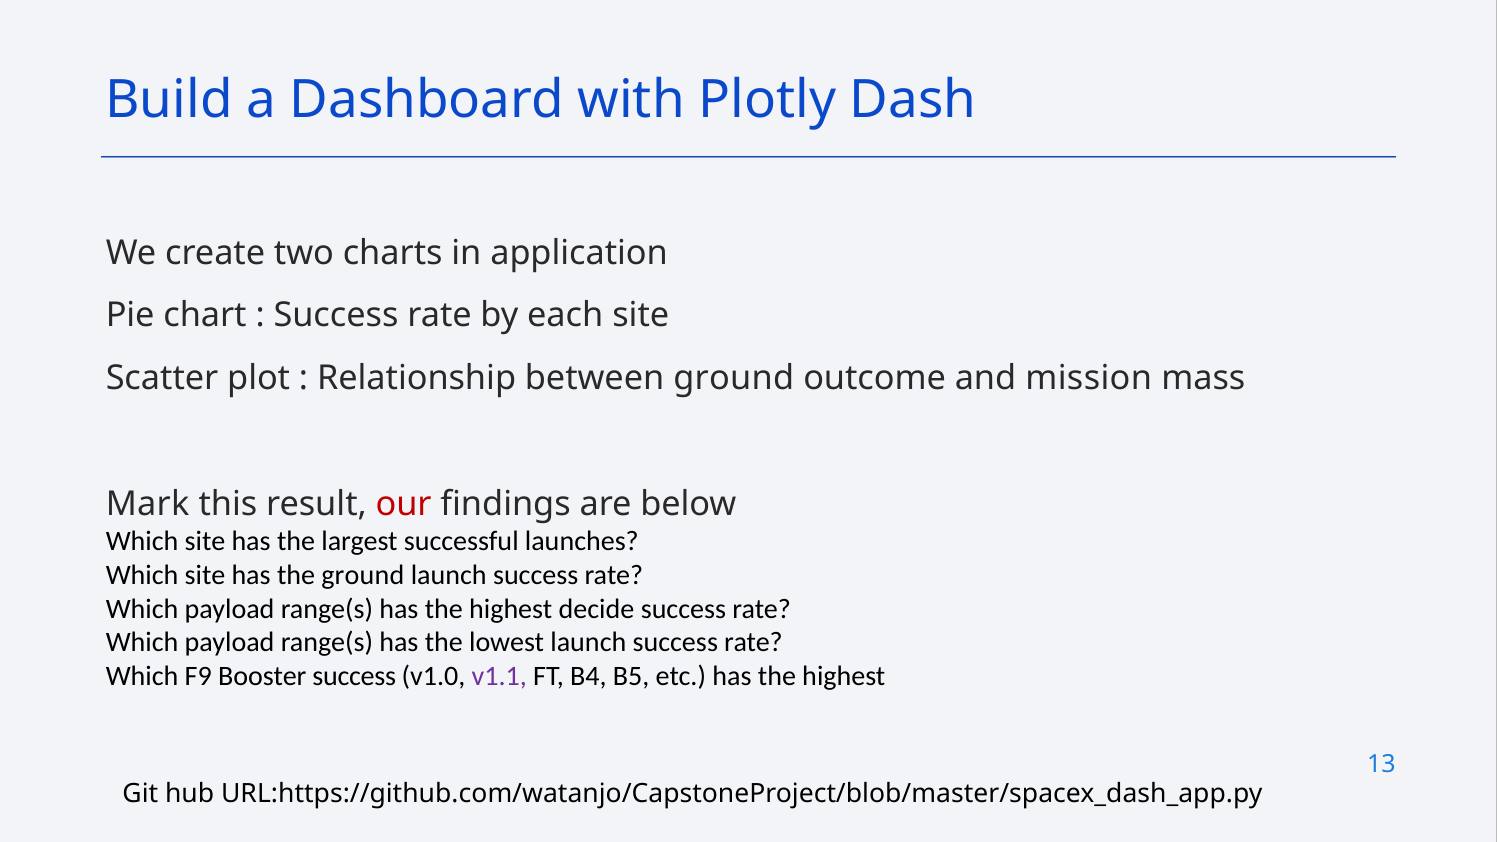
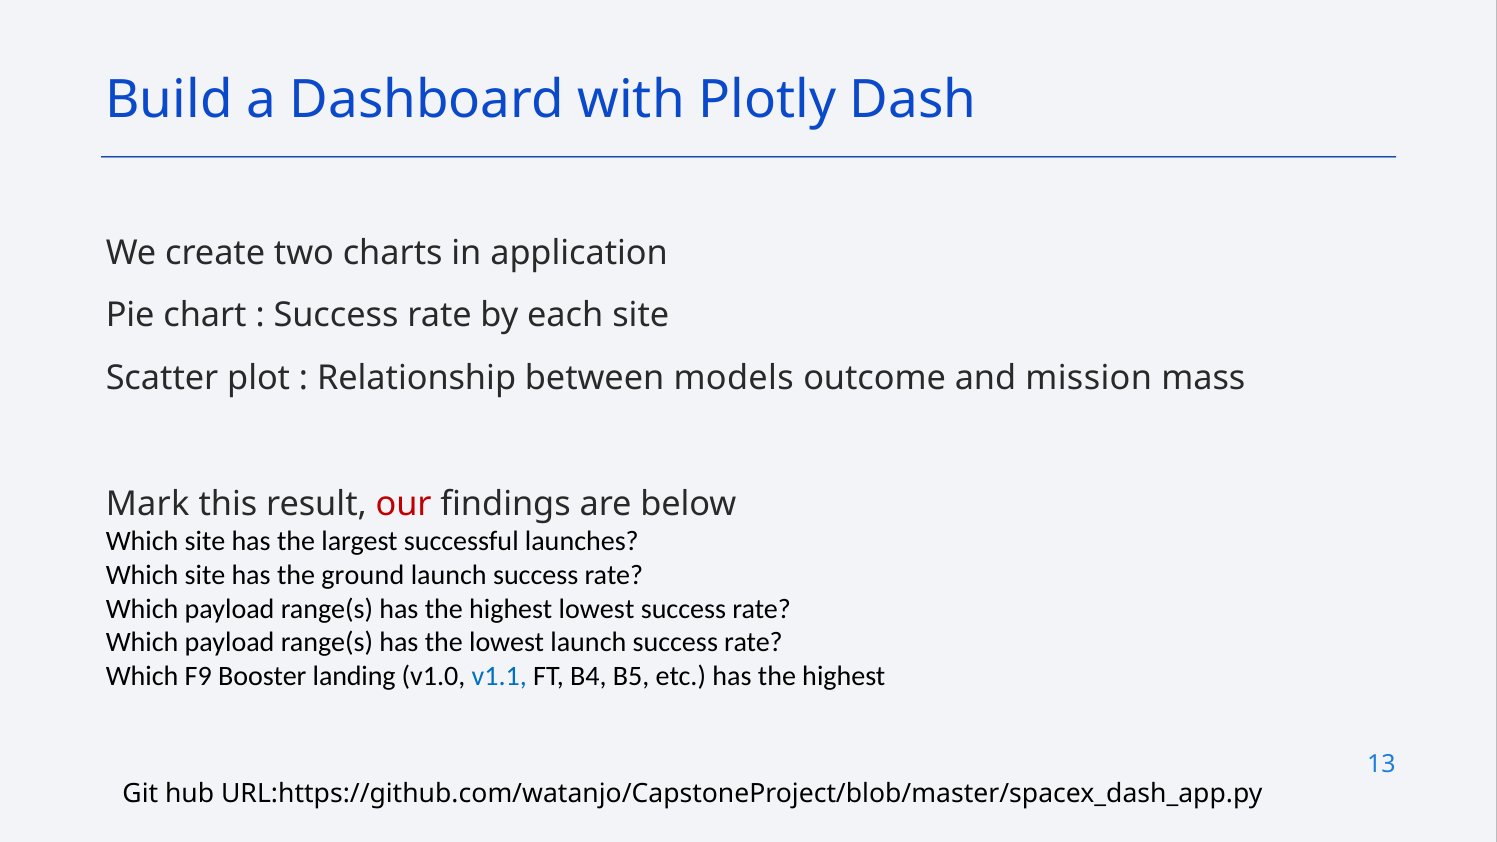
between ground: ground -> models (734, 379)
highest decide: decide -> lowest (596, 609)
Booster success: success -> landing (354, 676)
v1.1 colour: purple -> blue (499, 676)
